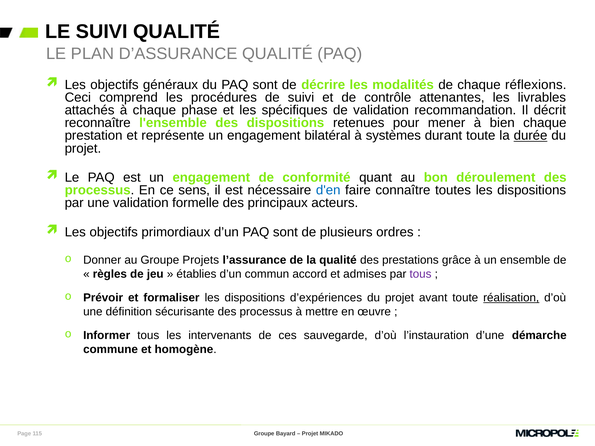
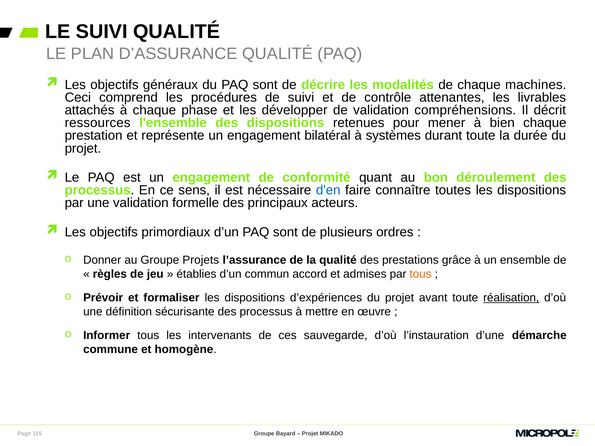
réflexions: réflexions -> machines (536, 85)
spécifiques: spécifiques -> développer (295, 110)
recommandation: recommandation -> compréhensions (465, 110)
reconnaître: reconnaître -> ressources (98, 123)
durée underline: present -> none (531, 136)
tous colour: purple -> orange (421, 274)
